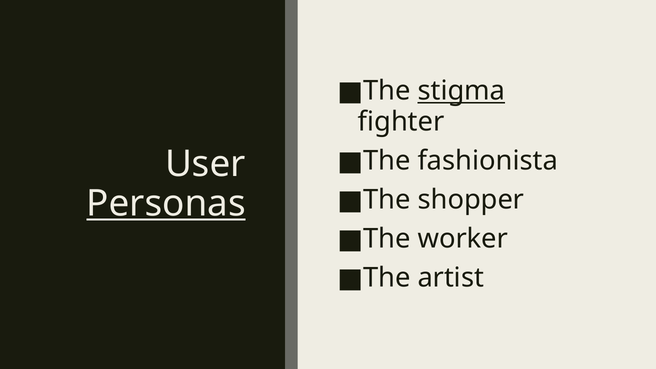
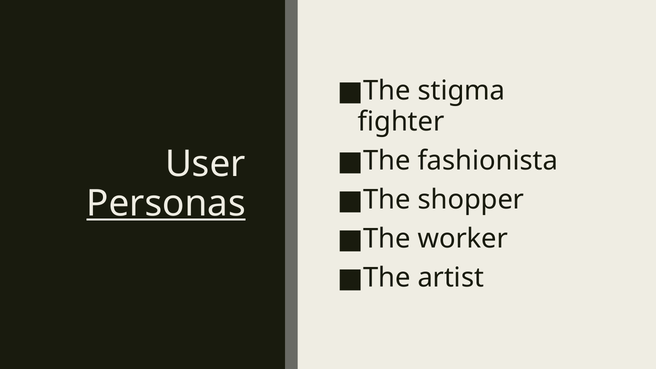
stigma underline: present -> none (461, 91)
